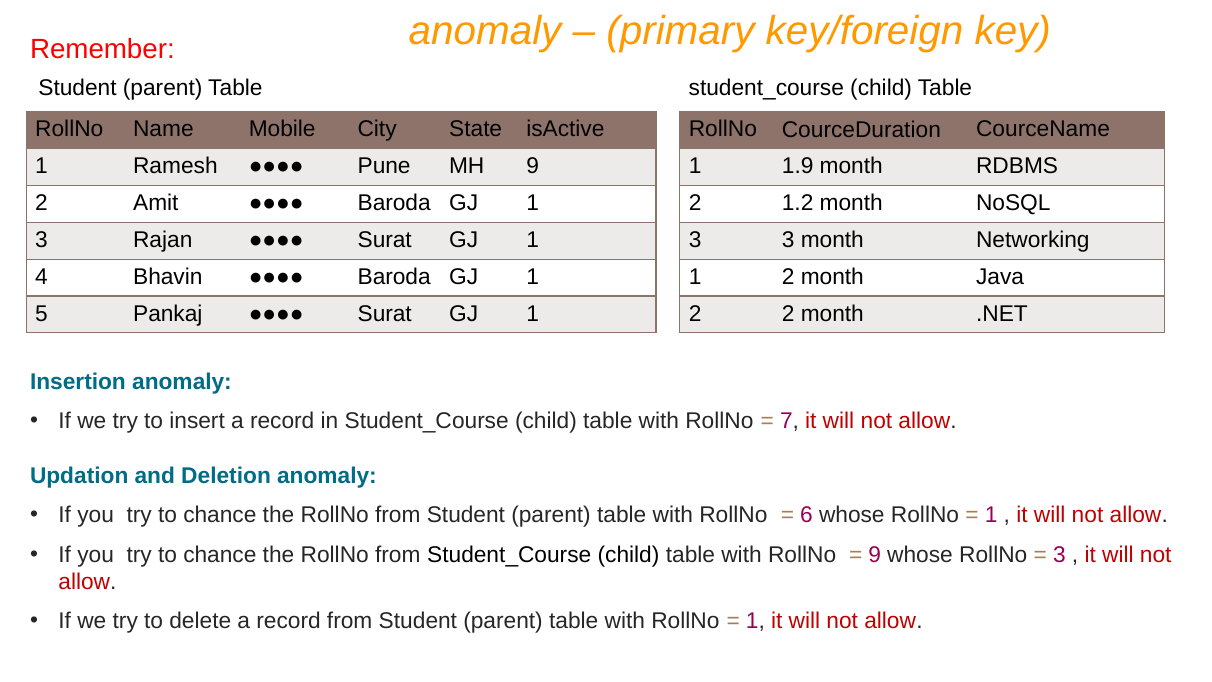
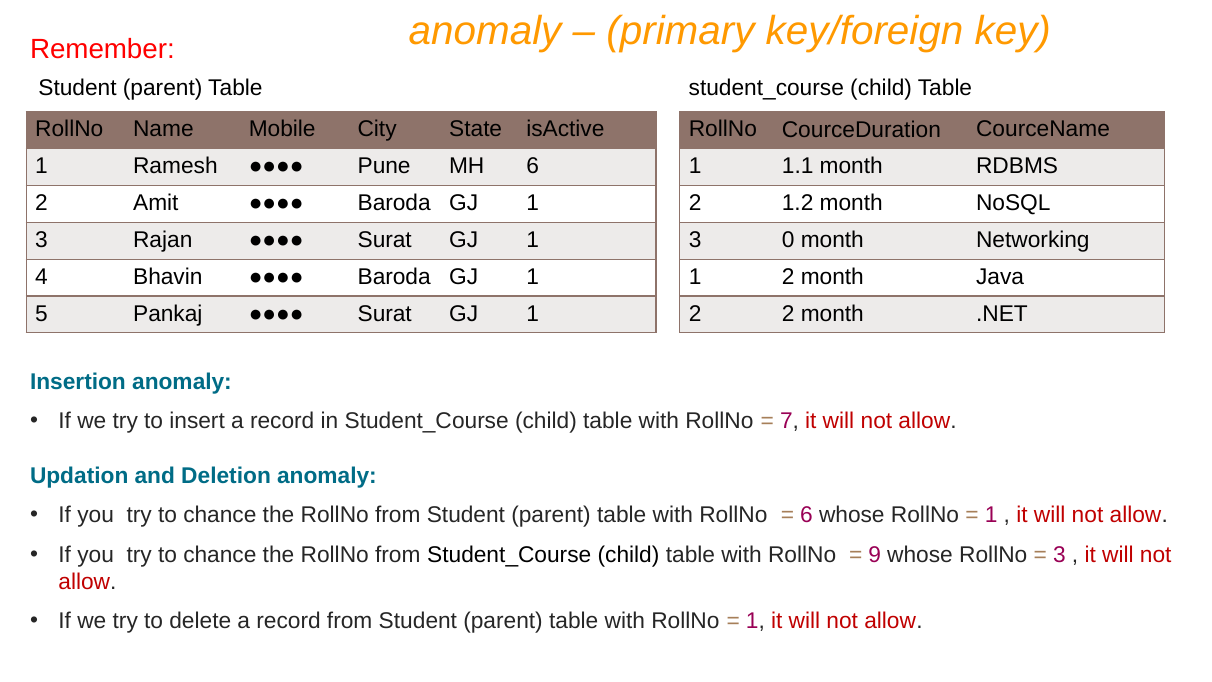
MH 9: 9 -> 6 (533, 166)
1.9: 1.9 -> 1.1 (798, 166)
3 3: 3 -> 0 (788, 240)
